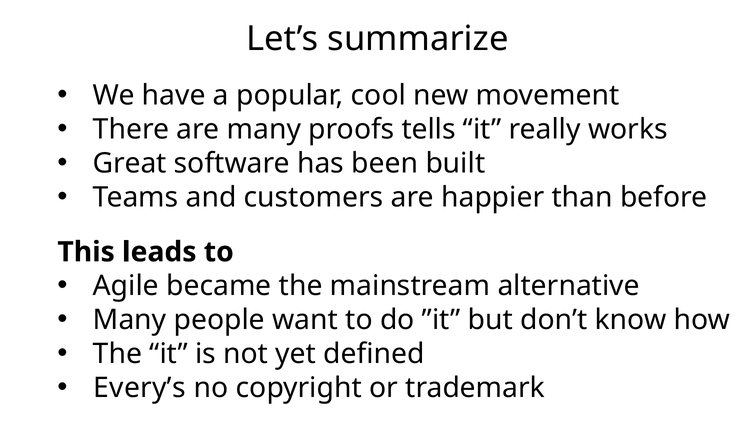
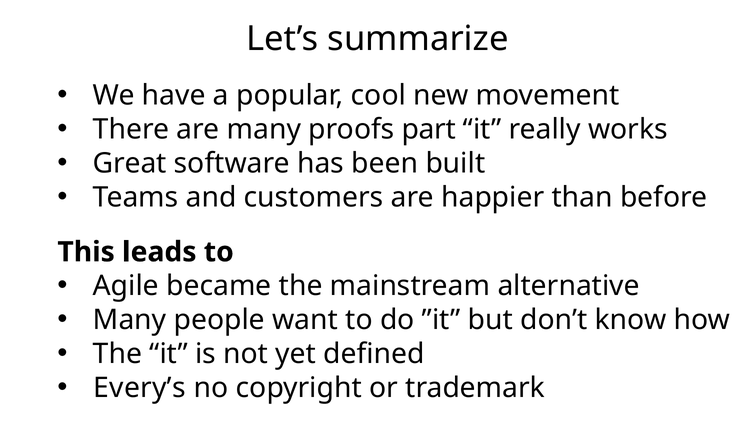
tells: tells -> part (429, 129)
